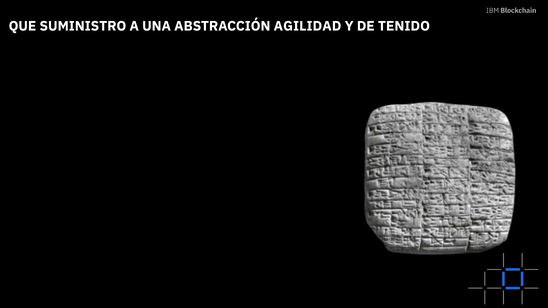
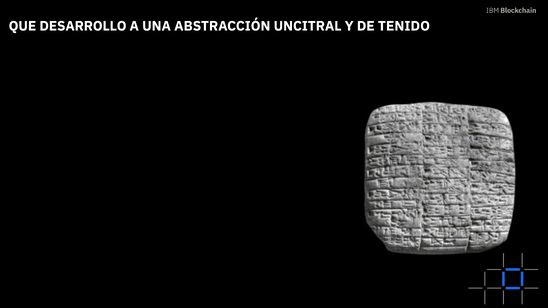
SUMINISTRO: SUMINISTRO -> DESARROLLO (83, 26)
AGILIDAD: AGILIDAD -> UNCITRAL (308, 26)
